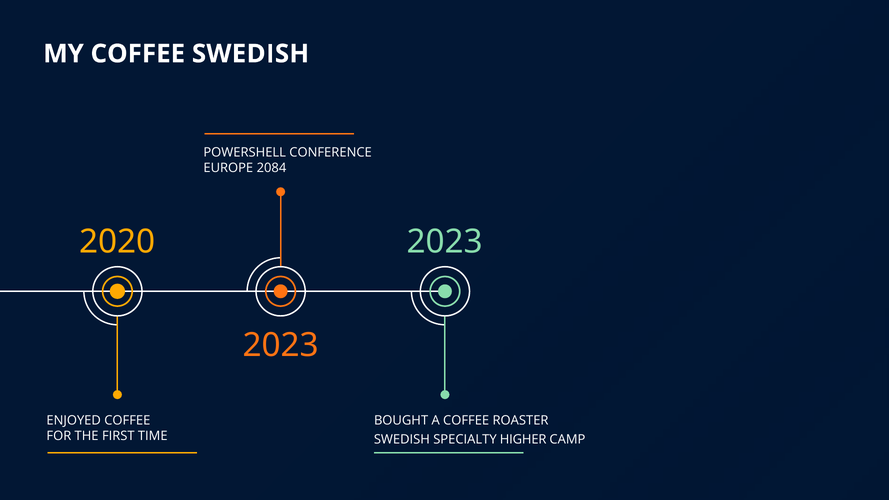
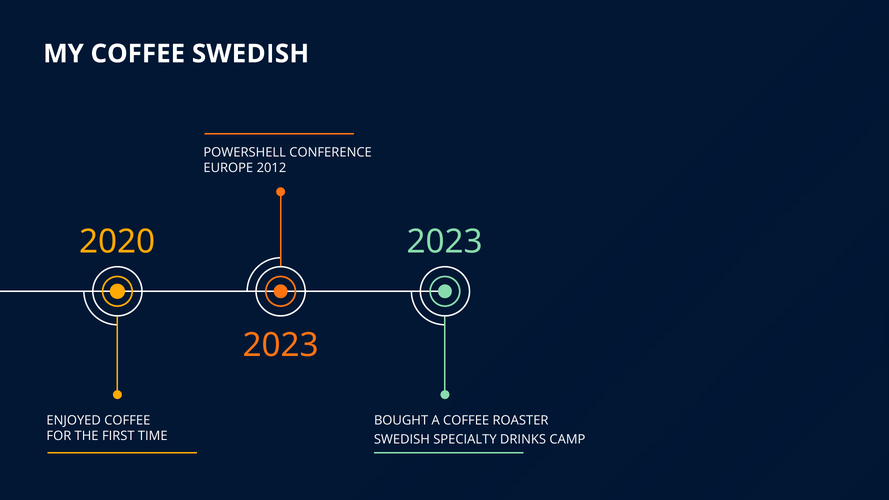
2084: 2084 -> 2012 (271, 168)
HIGHER: HIGHER -> DRINKS (523, 440)
